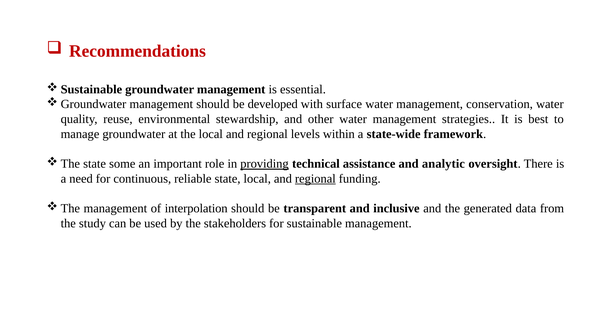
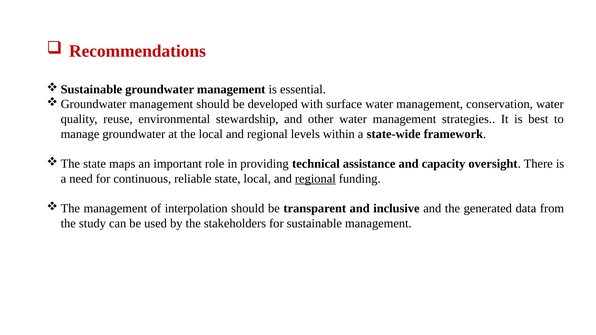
some: some -> maps (122, 164)
providing underline: present -> none (264, 164)
analytic: analytic -> capacity (444, 164)
